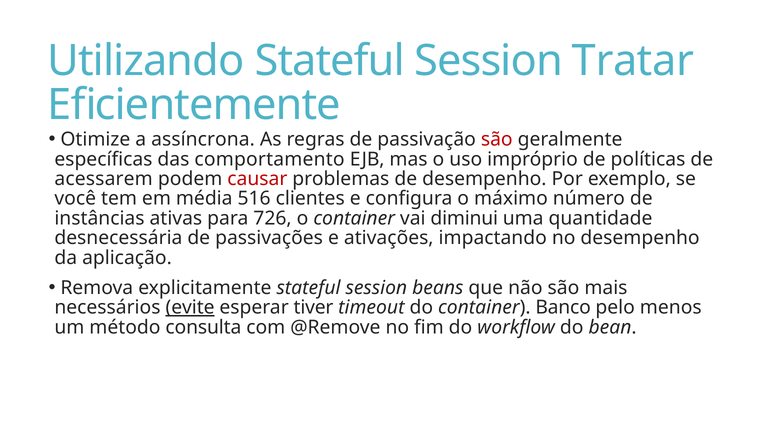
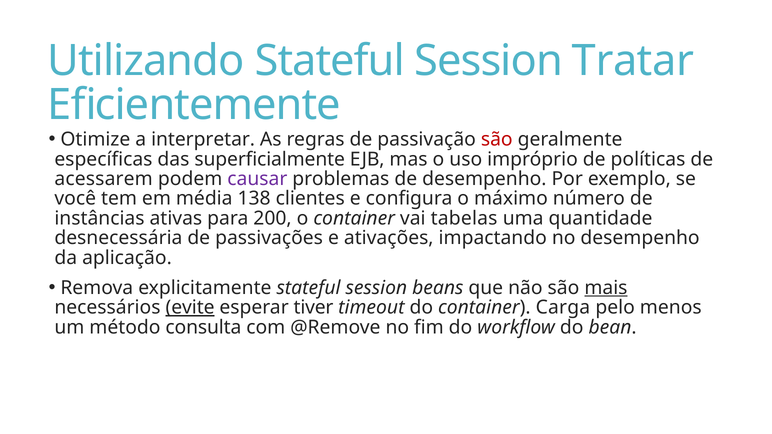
assíncrona: assíncrona -> interpretar (203, 140)
comportamento: comportamento -> superficialmente (270, 159)
causar colour: red -> purple (257, 179)
516: 516 -> 138 (254, 199)
726: 726 -> 200 (272, 218)
diminui: diminui -> tabelas (464, 218)
mais underline: none -> present (606, 288)
Banco: Banco -> Carga (563, 308)
